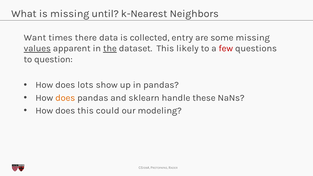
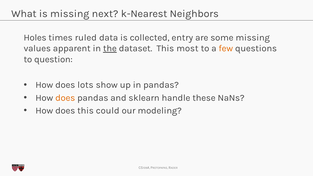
until: until -> next (105, 14)
Want: Want -> Holes (35, 38)
there: there -> ruled (86, 38)
values underline: present -> none (37, 48)
likely: likely -> most (187, 48)
few colour: red -> orange (226, 48)
